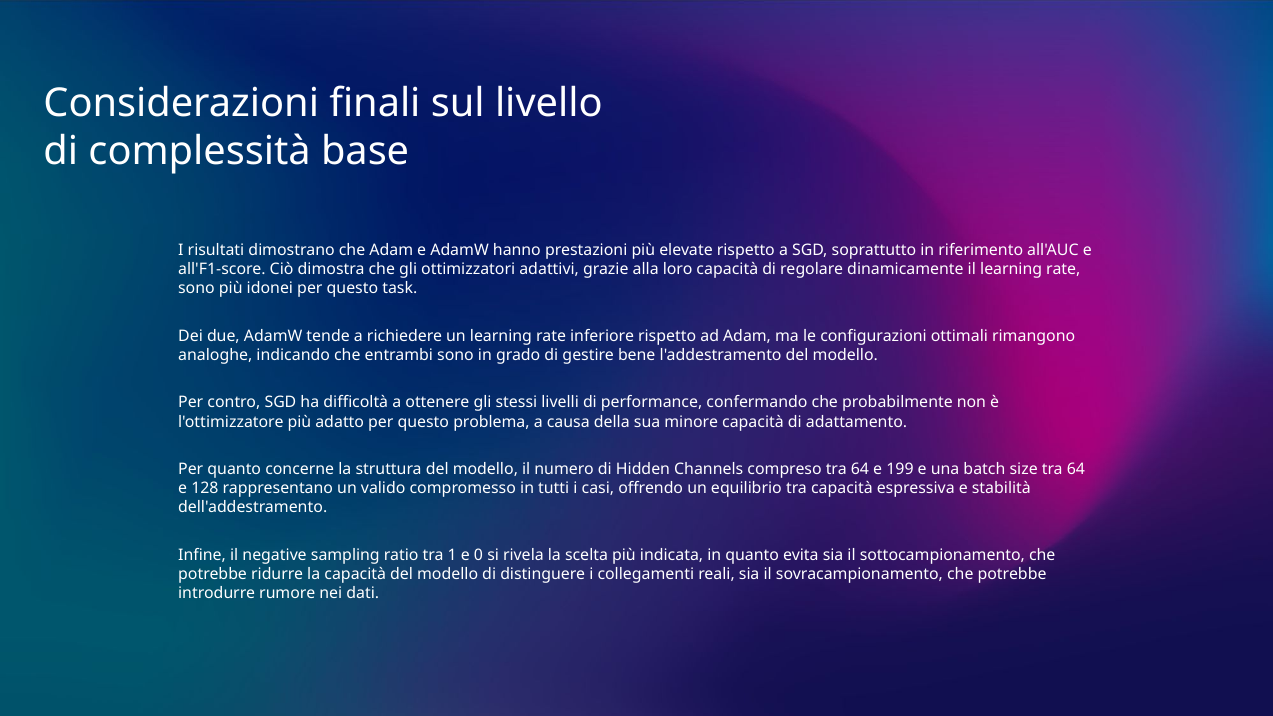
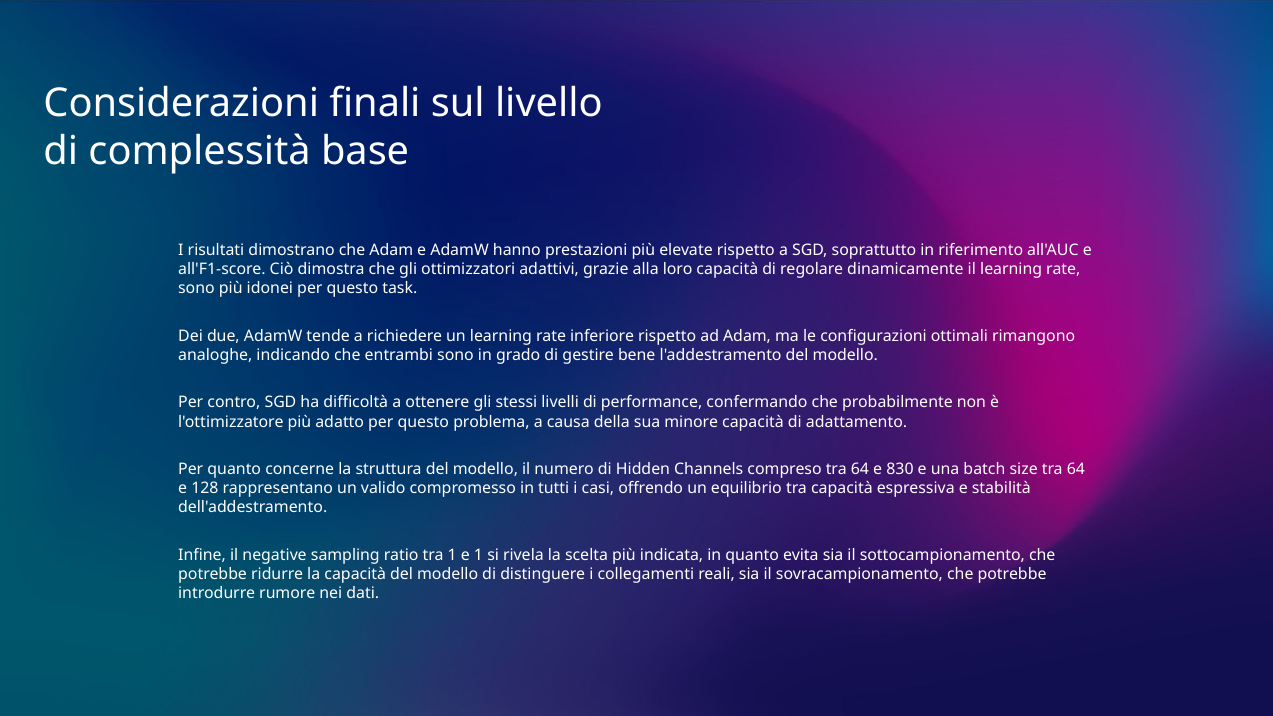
199: 199 -> 830 (900, 470)
e 0: 0 -> 1 (478, 555)
